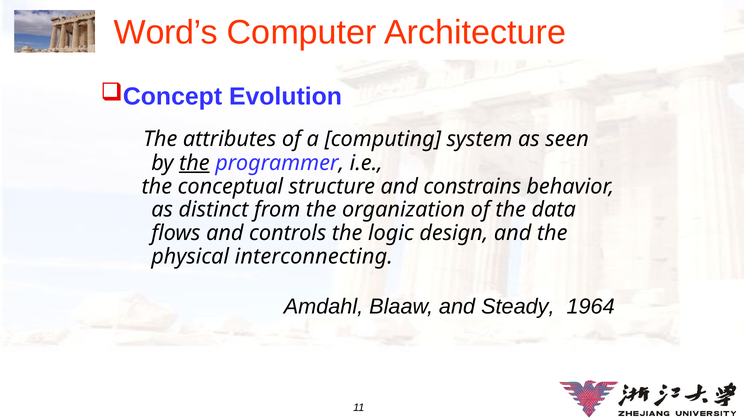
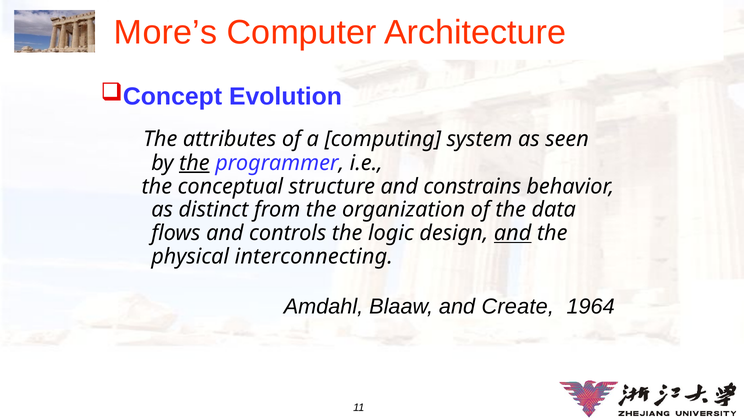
Word’s: Word’s -> More’s (166, 32)
and underline: none -> present (513, 233)
Steady: Steady -> Create (518, 307)
